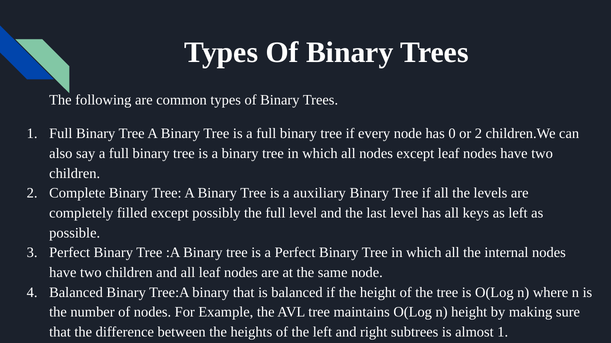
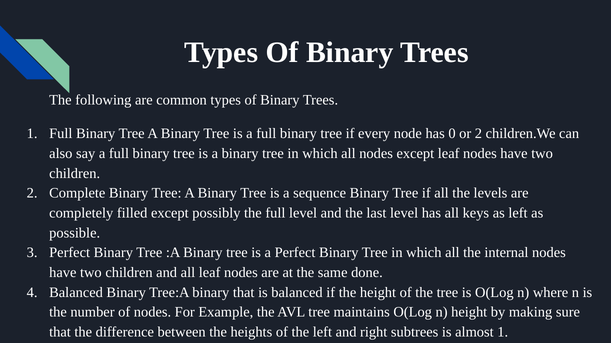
auxiliary: auxiliary -> sequence (320, 193)
same node: node -> done (367, 273)
